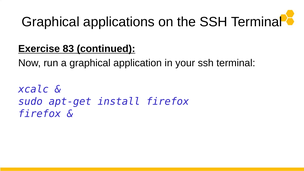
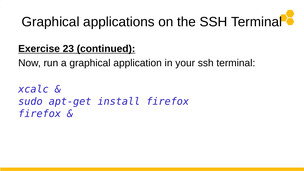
83: 83 -> 23 (68, 49)
